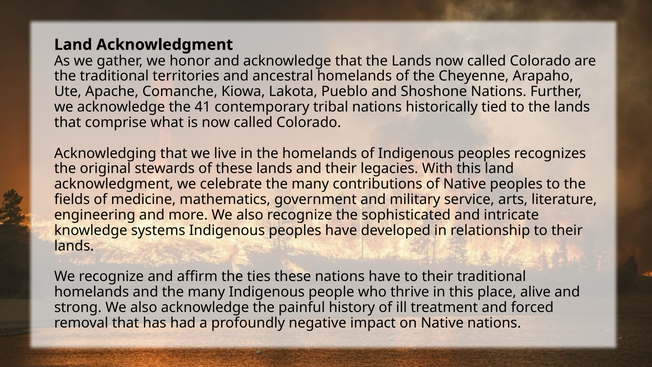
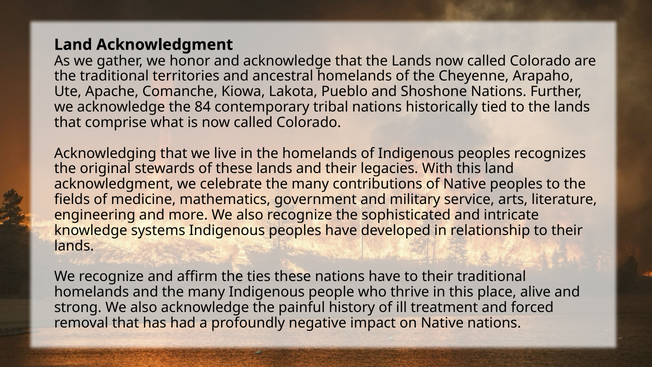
41: 41 -> 84 (203, 107)
